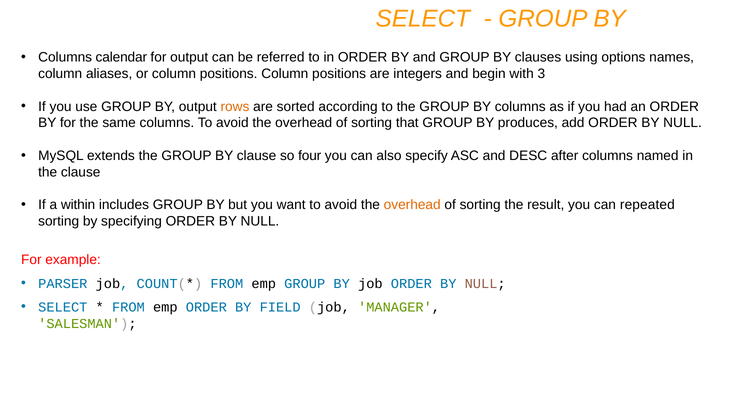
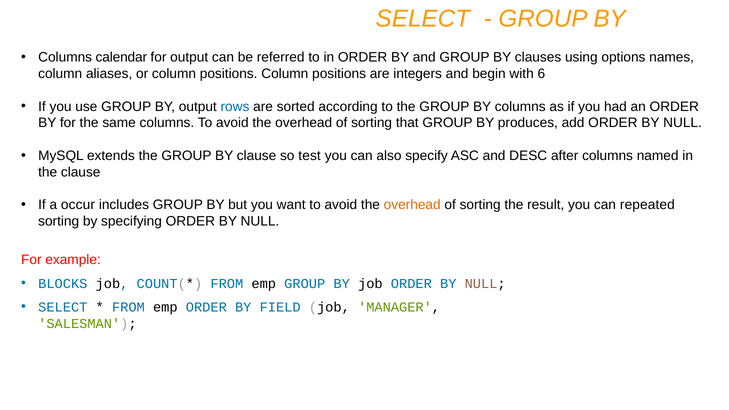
3: 3 -> 6 (541, 74)
rows colour: orange -> blue (235, 107)
four: four -> test (310, 156)
within: within -> occur (78, 205)
PARSER: PARSER -> BLOCKS (63, 284)
